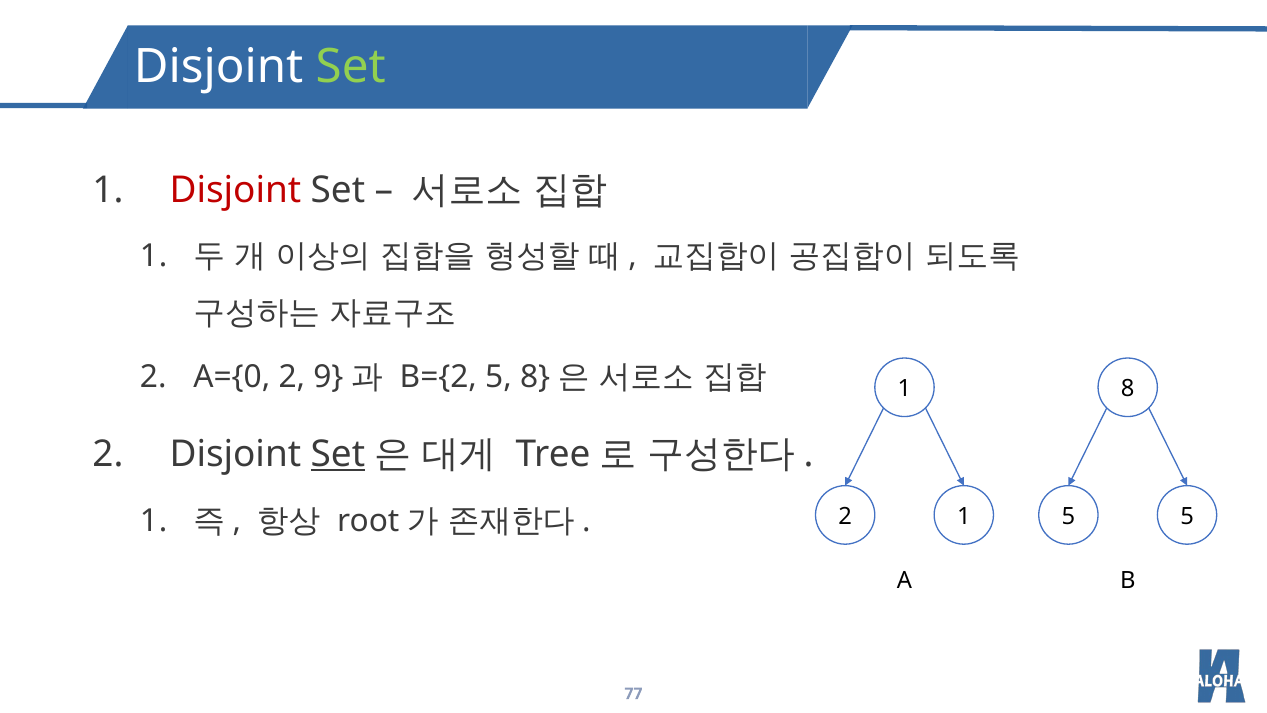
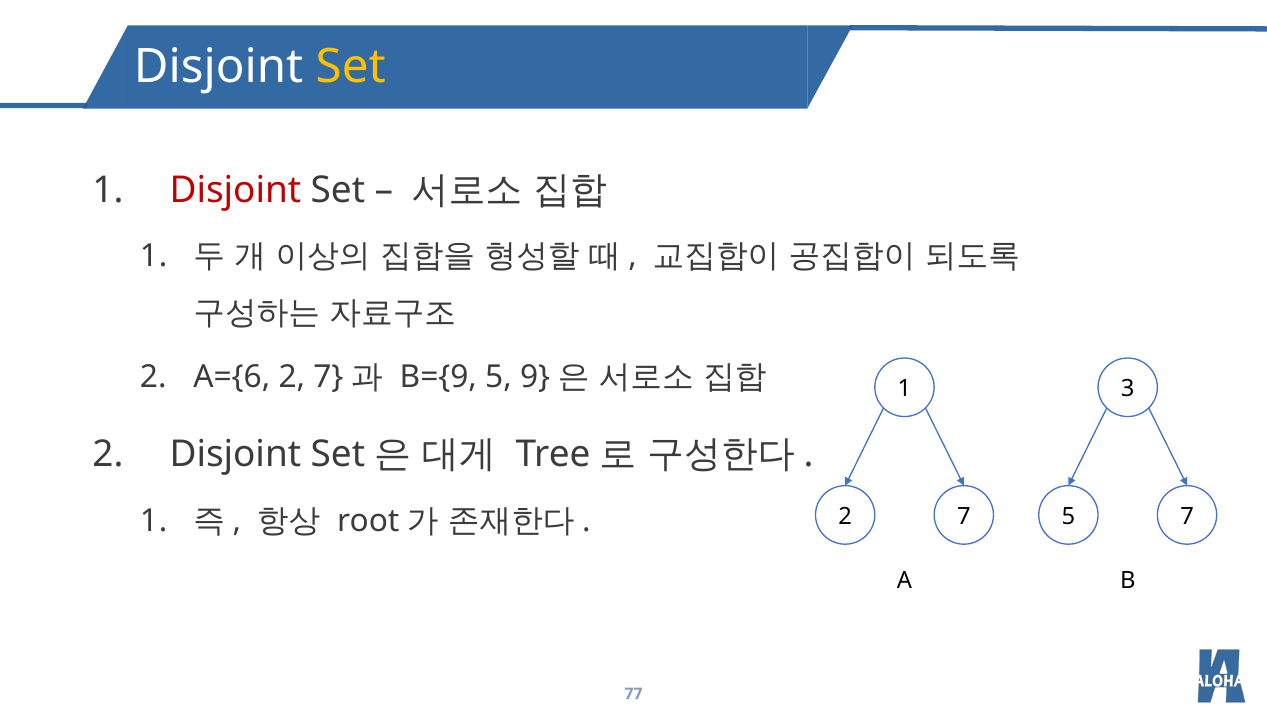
Set colour: light green -> yellow (351, 67)
A={0: A={0 -> A={6 (232, 377)
9: 9 -> 7 (328, 377)
B={2: B={2 -> B={9 (438, 377)
5 8: 8 -> 9 (535, 377)
1 8: 8 -> 3 (1128, 389)
Set underline: present -> none (338, 454)
1: 1 -> 7 (964, 516)
5 5: 5 -> 7 (1187, 516)
